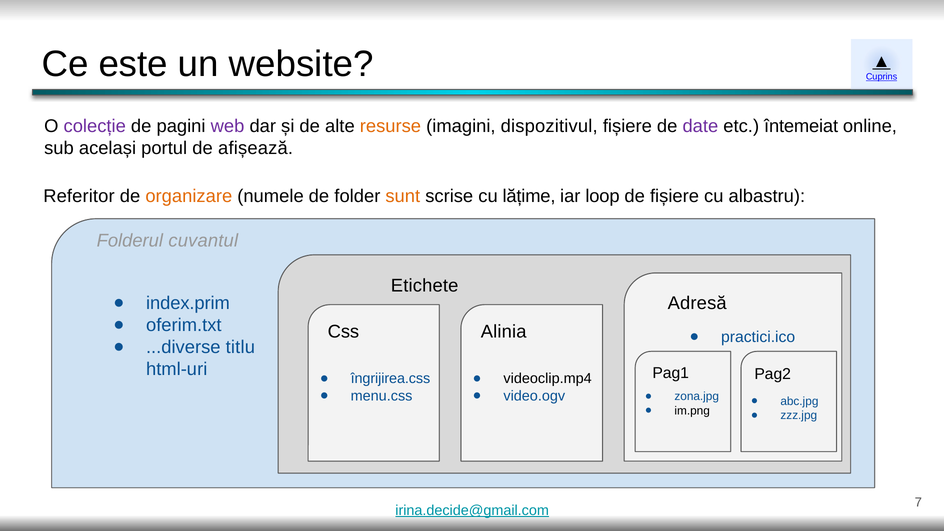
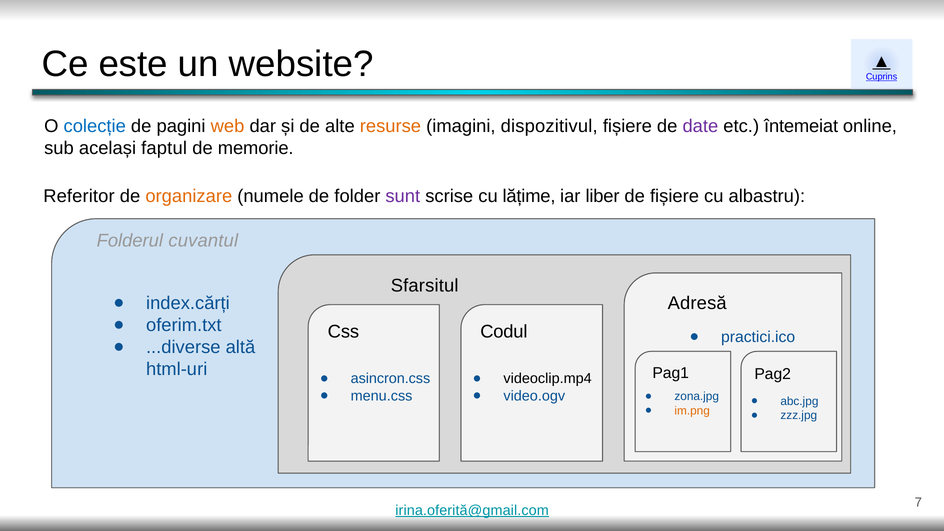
colecție colour: purple -> blue (95, 126)
web colour: purple -> orange (228, 126)
portul: portul -> faptul (164, 148)
afișează: afișează -> memorie (256, 148)
sunt colour: orange -> purple (403, 196)
loop: loop -> liber (603, 196)
Etichete: Etichete -> Sfarsitul (425, 286)
index.prim: index.prim -> index.cărți (188, 303)
Alinia: Alinia -> Codul (504, 332)
titlu: titlu -> altă (240, 347)
îngrijirea.css: îngrijirea.css -> asincron.css (390, 379)
im.png colour: black -> orange (692, 411)
irina.decide@gmail.com: irina.decide@gmail.com -> irina.oferită@gmail.com (472, 510)
